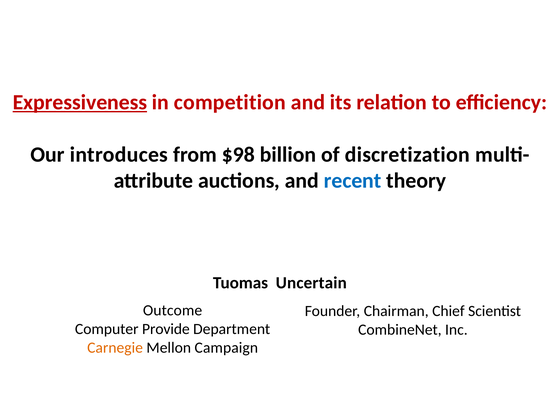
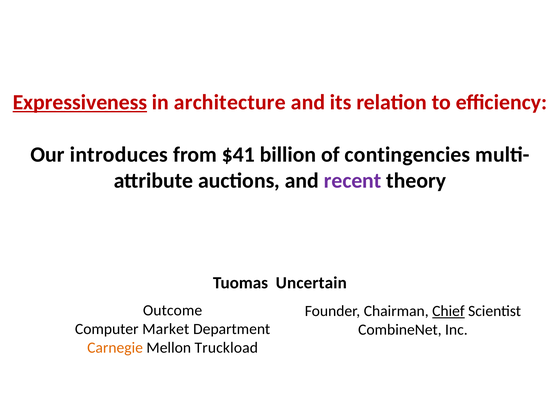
competition: competition -> architecture (230, 102)
$98: $98 -> $41 (238, 155)
discretization: discretization -> contingencies (407, 155)
recent colour: blue -> purple (353, 181)
Chief underline: none -> present (448, 311)
Provide: Provide -> Market (166, 329)
Campaign: Campaign -> Truckload (226, 348)
